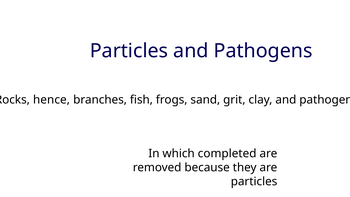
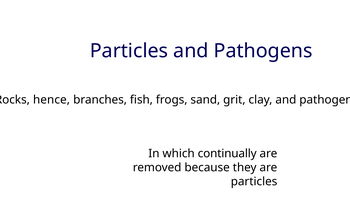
completed: completed -> continually (227, 154)
